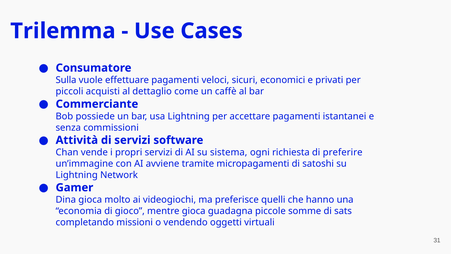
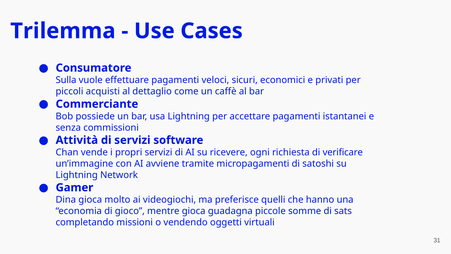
sistema: sistema -> ricevere (229, 152)
preferire: preferire -> verificare (343, 152)
